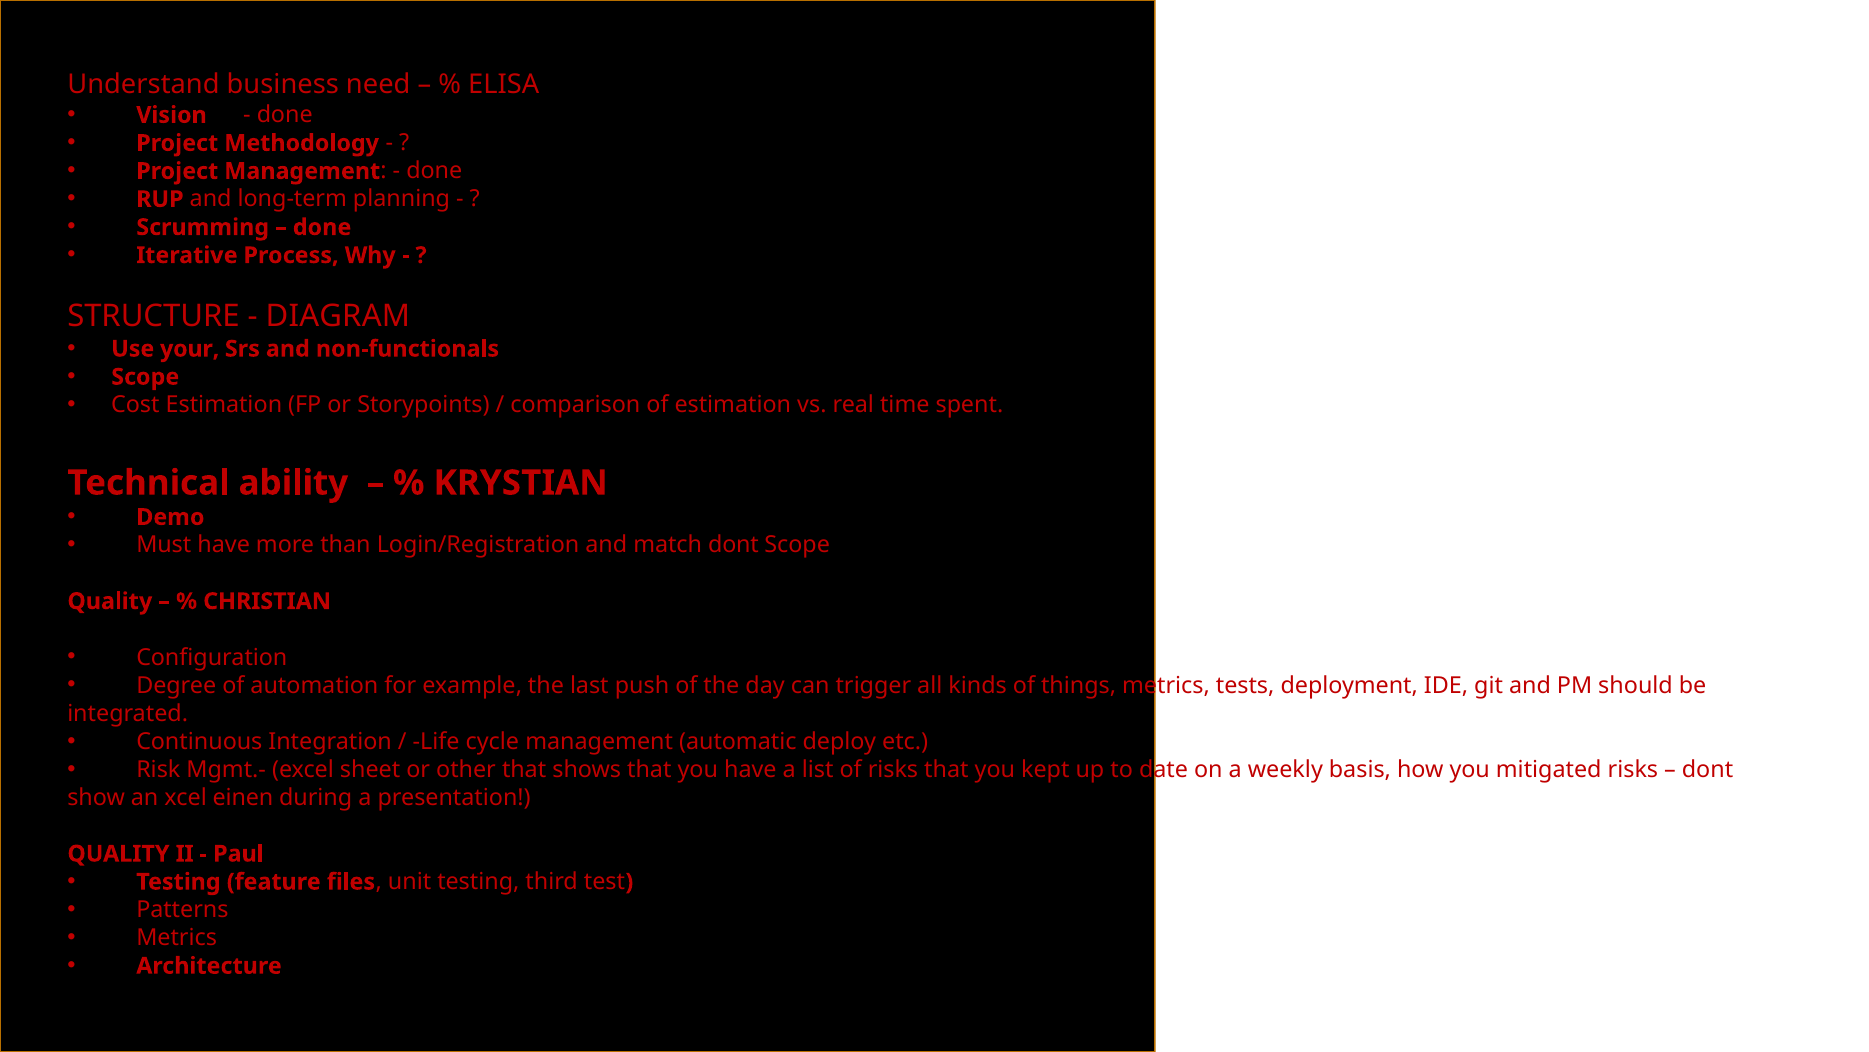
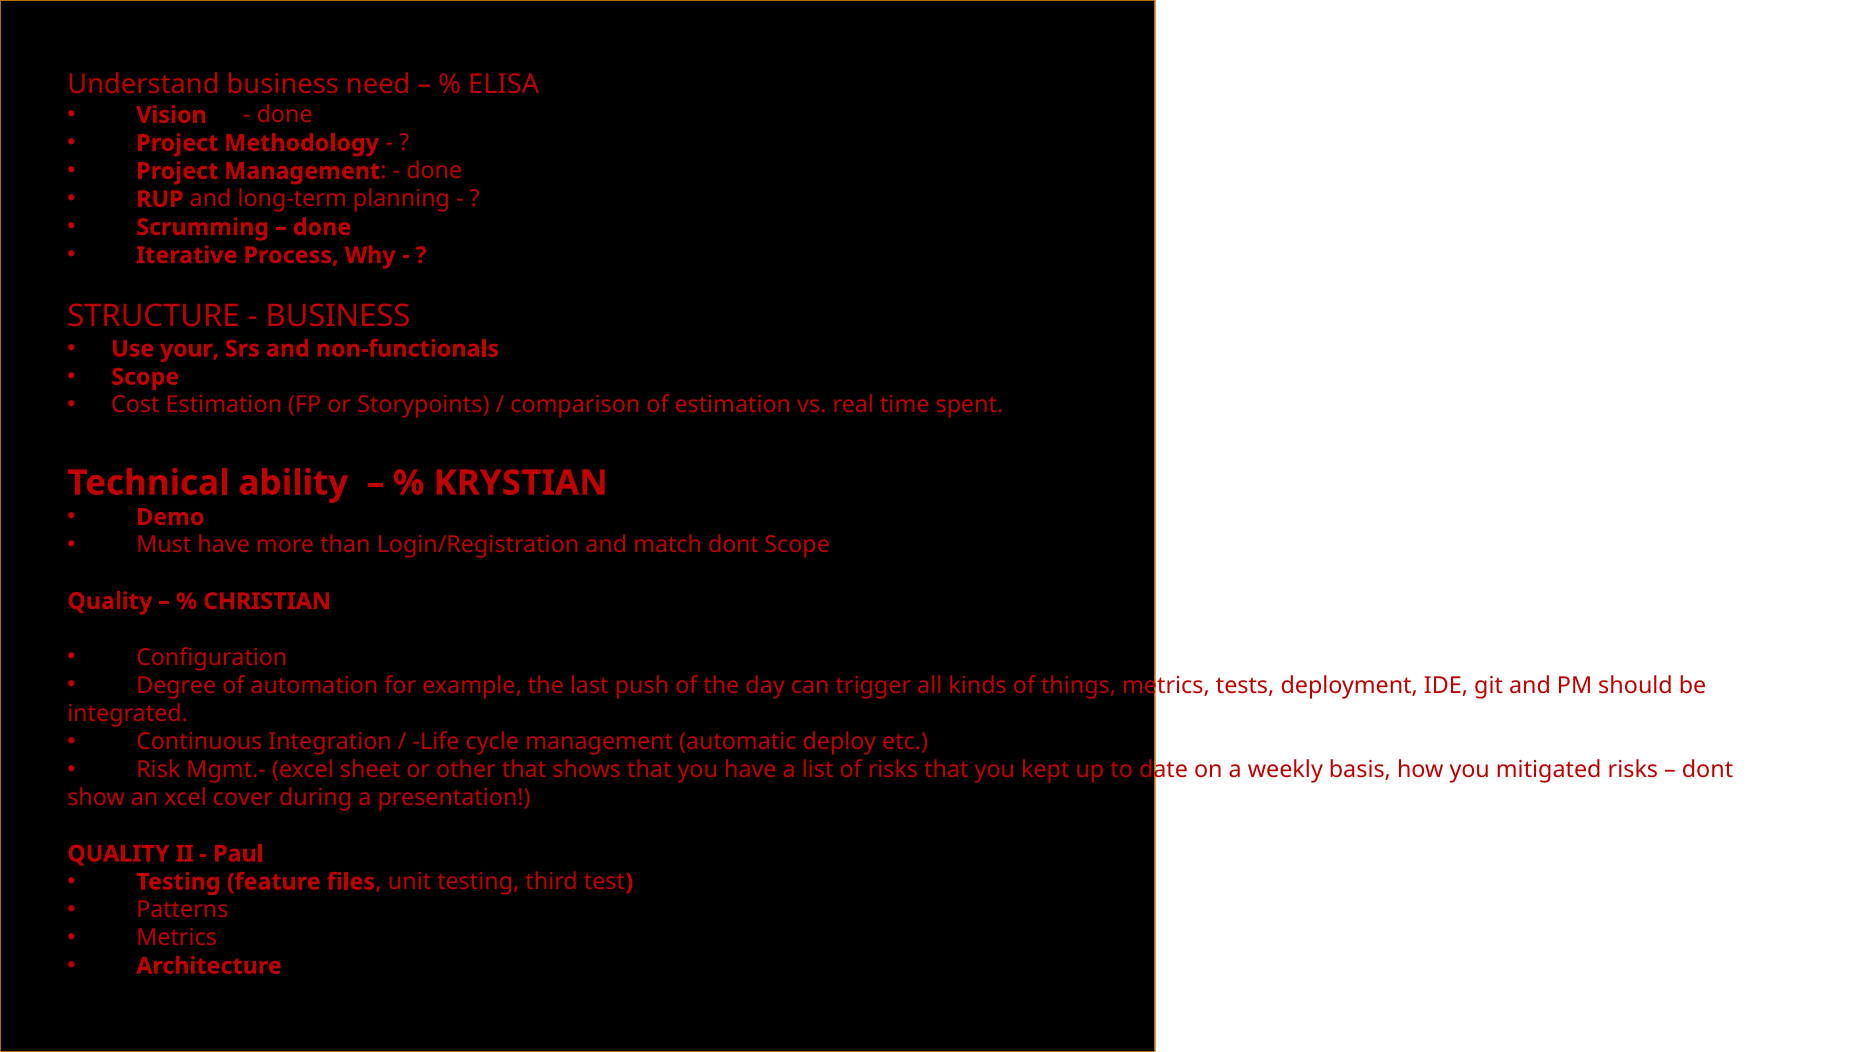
DIAGRAM: DIAGRAM -> BUSINESS (338, 316)
einen: einen -> cover (243, 797)
